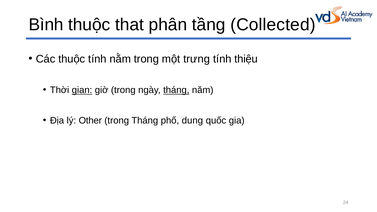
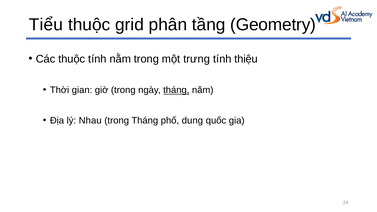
Bình: Bình -> Tiểu (46, 25)
that: that -> grid (130, 25)
Collected: Collected -> Geometry (273, 25)
gian underline: present -> none (82, 90)
Other: Other -> Nhau (90, 121)
